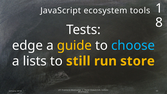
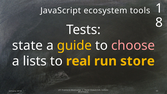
edge: edge -> state (27, 45)
choose colour: light blue -> pink (133, 45)
still: still -> real (78, 61)
